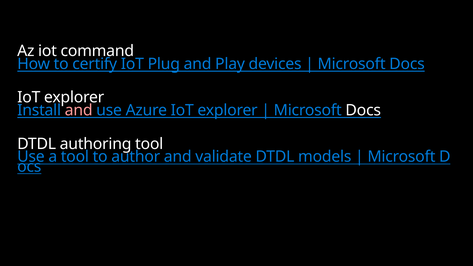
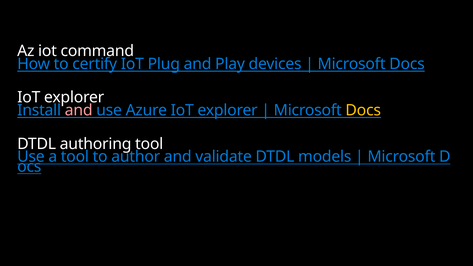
Docs colour: white -> yellow (363, 110)
